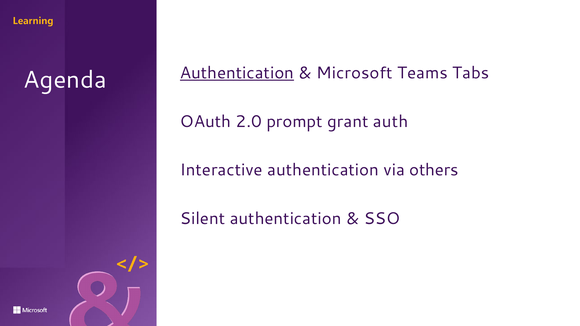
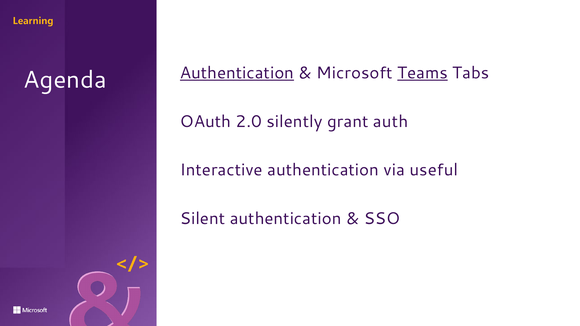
Teams underline: none -> present (422, 73)
prompt: prompt -> silently (294, 122)
others: others -> useful (434, 170)
